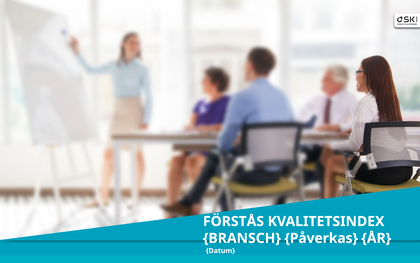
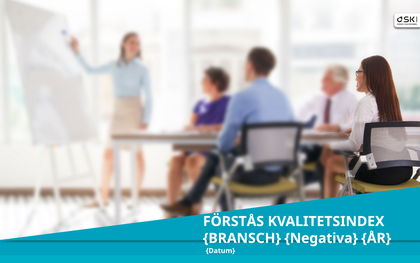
Påverkas: Påverkas -> Negativa (321, 238)
